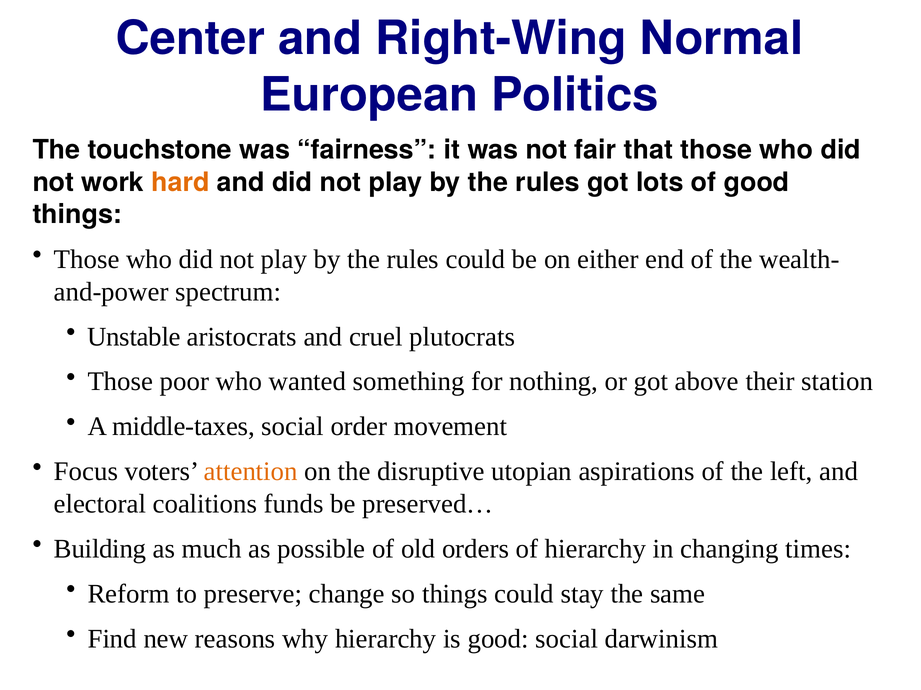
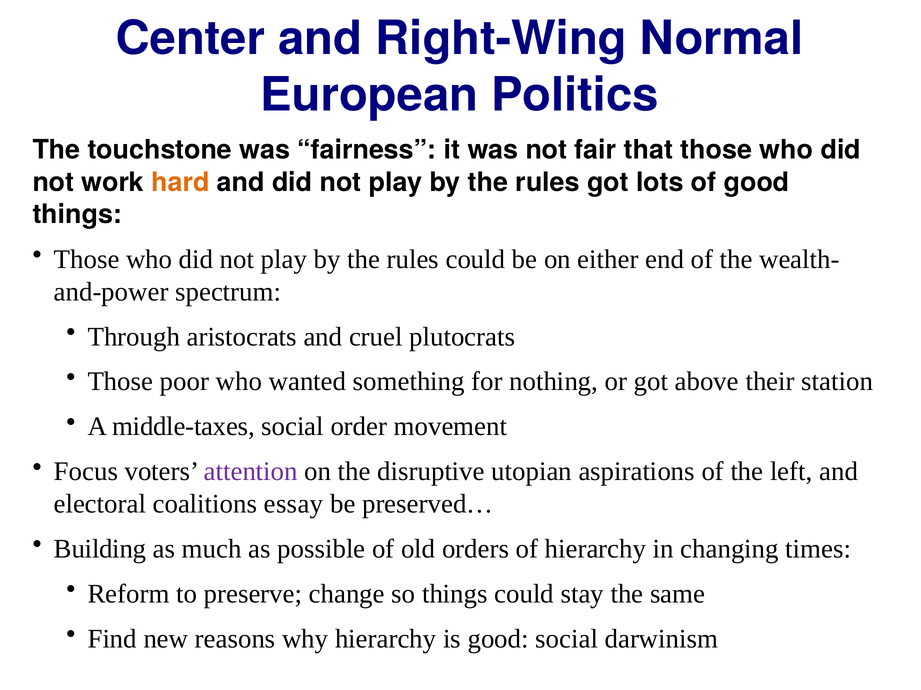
Unstable: Unstable -> Through (134, 337)
attention colour: orange -> purple (251, 472)
funds: funds -> essay (293, 504)
